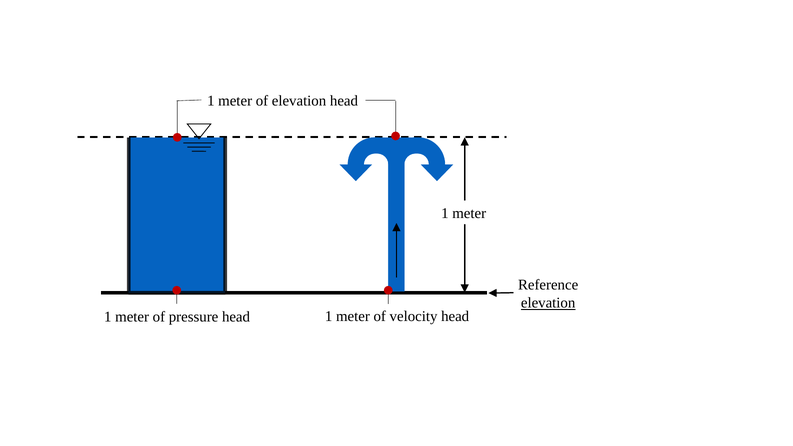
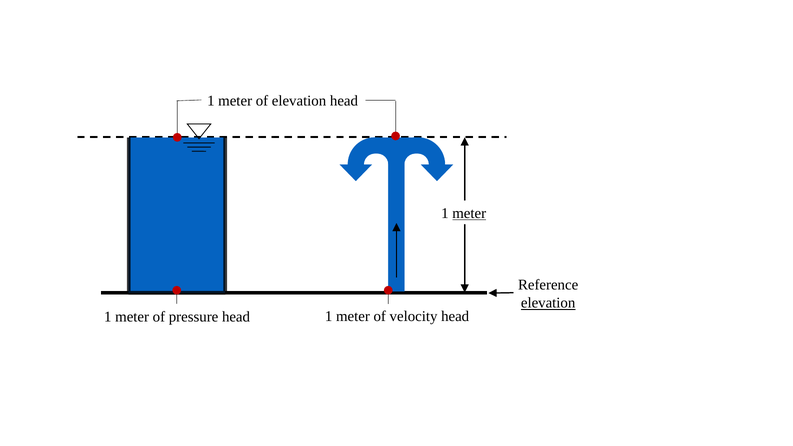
meter underline: none -> present (469, 213)
